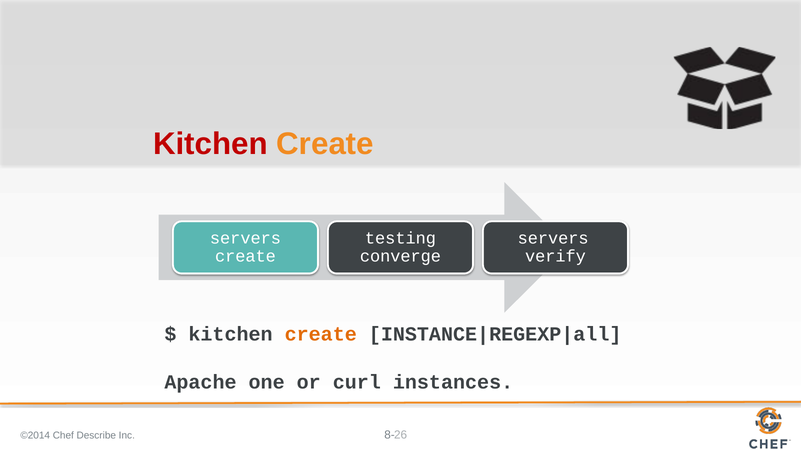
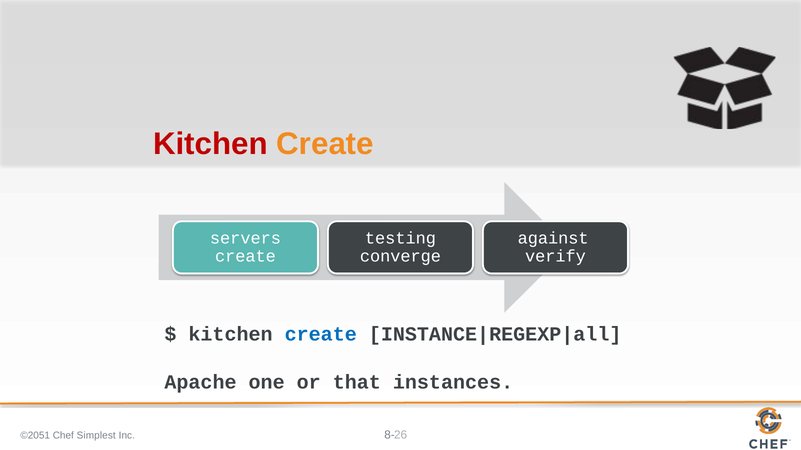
servers: servers -> against (553, 238)
create colour: orange -> blue (321, 335)
curl: curl -> that (357, 383)
©2014: ©2014 -> ©2051 (35, 436)
Describe: Describe -> Simplest (96, 436)
